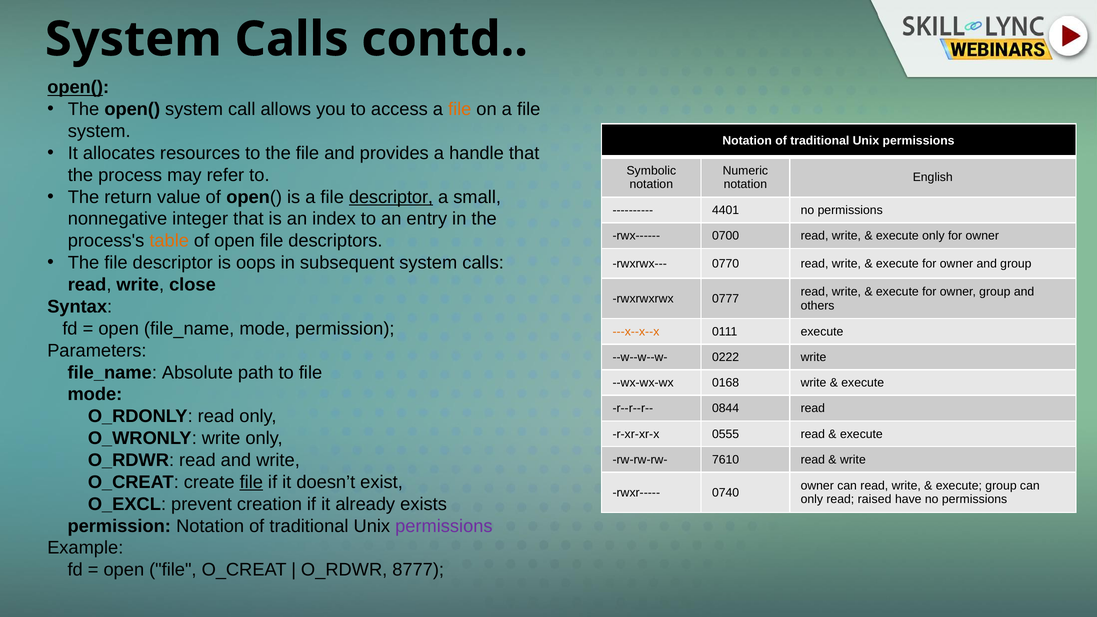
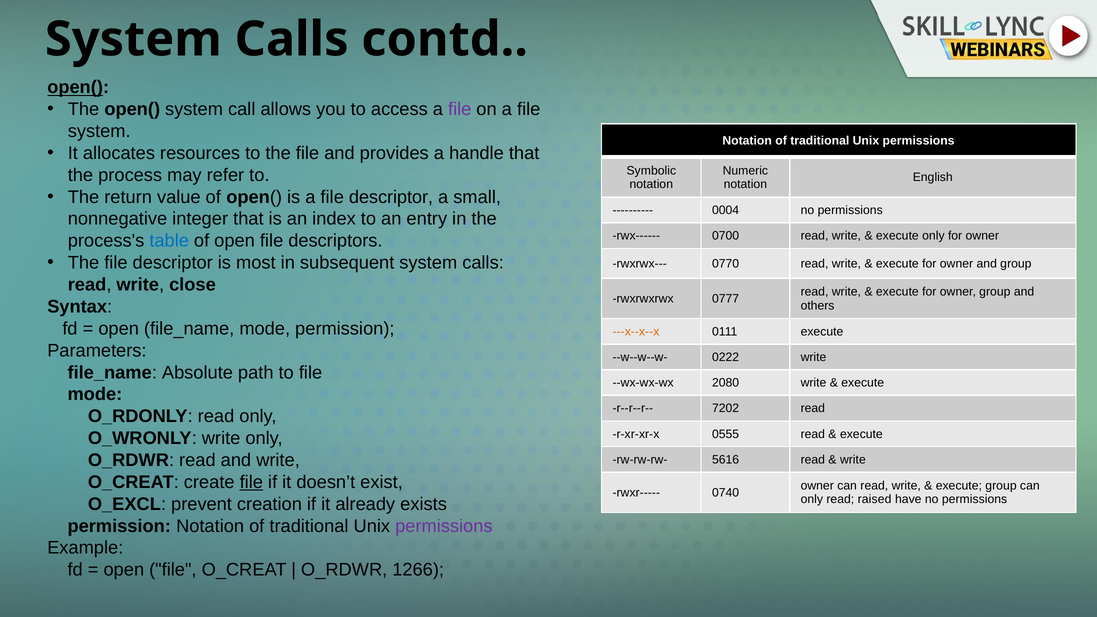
file colour: orange -> purple (460, 109)
descriptor underline: present -> none (391, 197)
4401: 4401 -> 0004 (726, 210)
table colour: orange -> blue (169, 241)
oops: oops -> most (256, 263)
0168: 0168 -> 2080 (726, 383)
0844: 0844 -> 7202 (726, 408)
7610: 7610 -> 5616 (726, 460)
8777: 8777 -> 1266 (418, 570)
